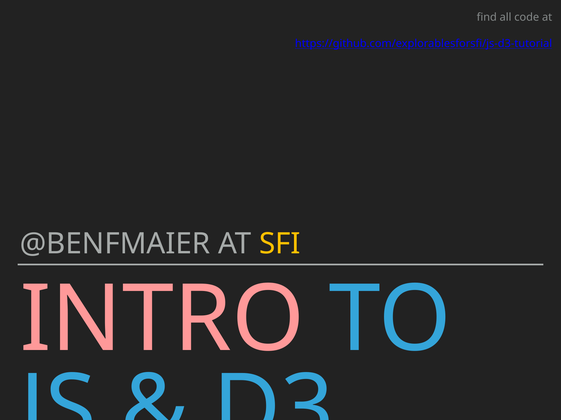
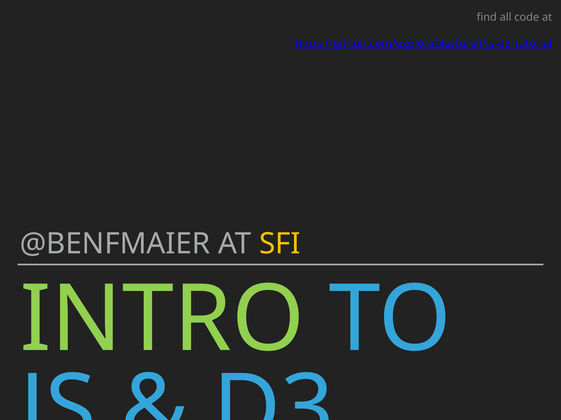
INTRO colour: pink -> light green (162, 320)
